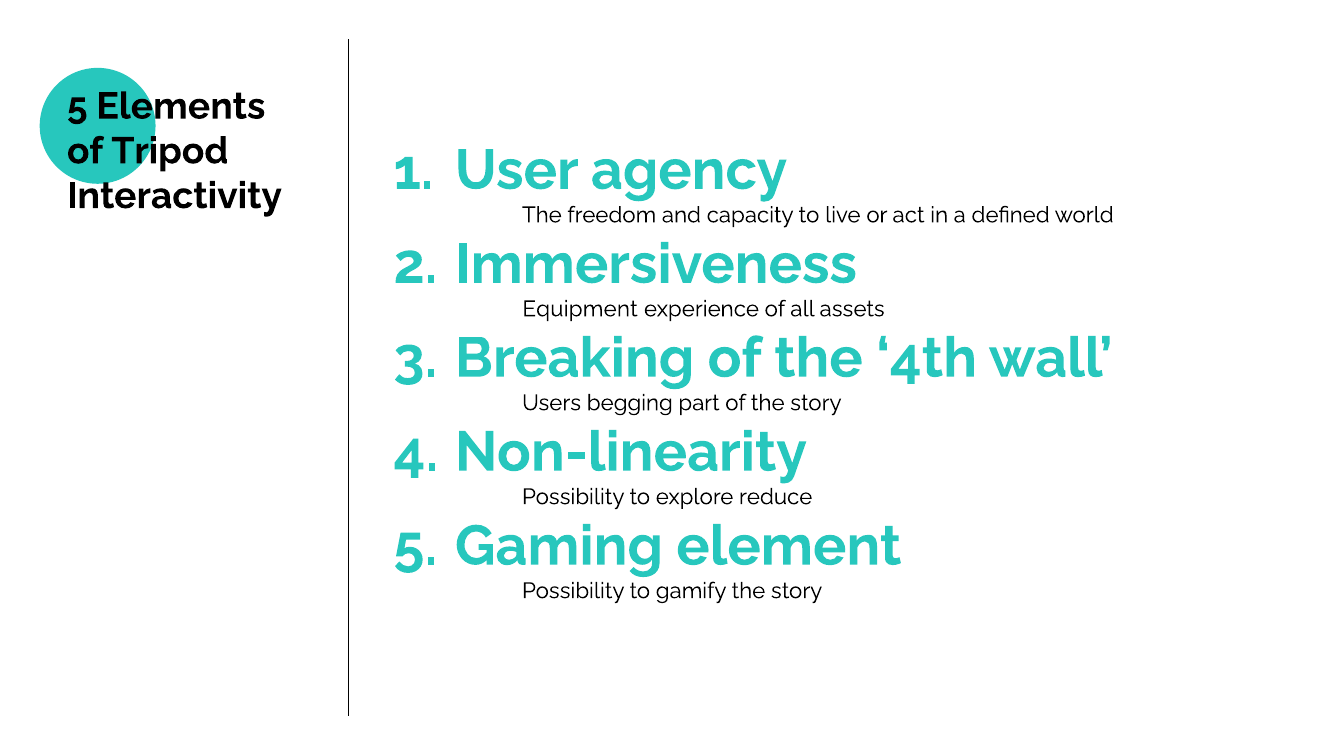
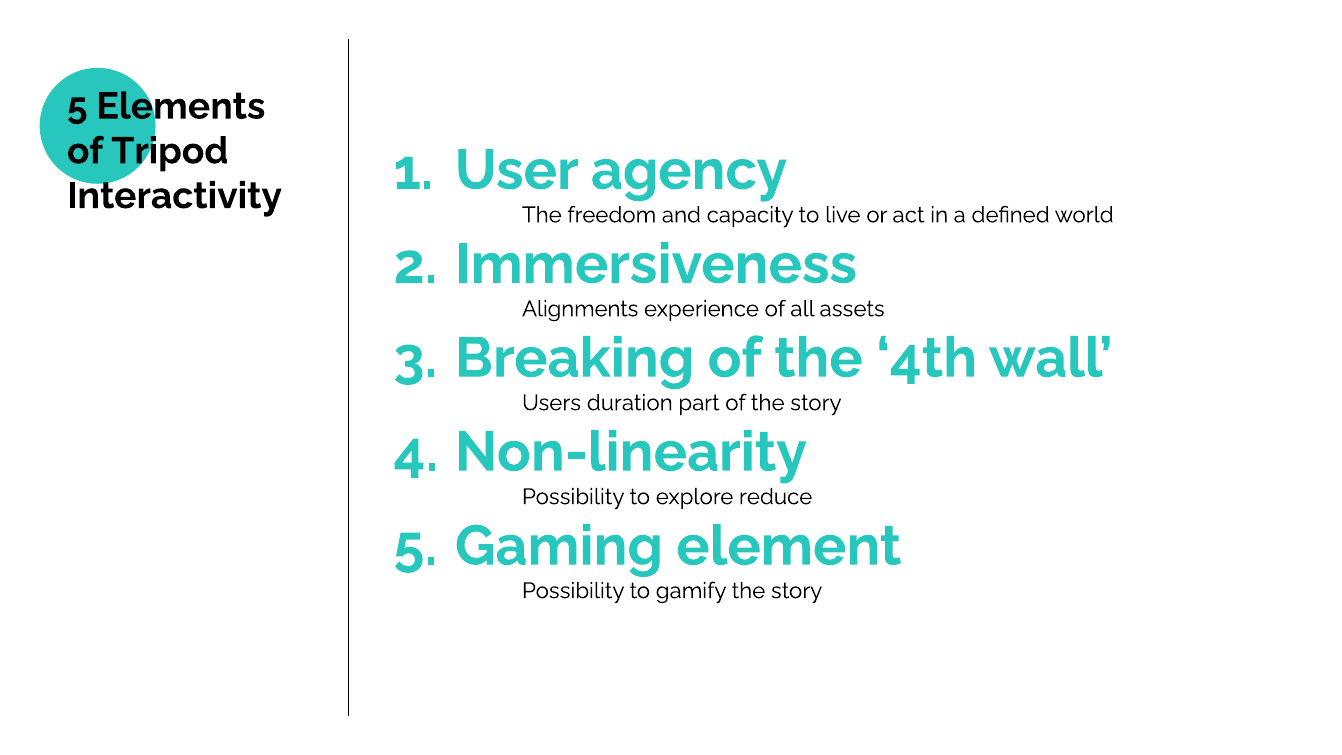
Equipment: Equipment -> Alignments (580, 309)
begging: begging -> duration (630, 403)
